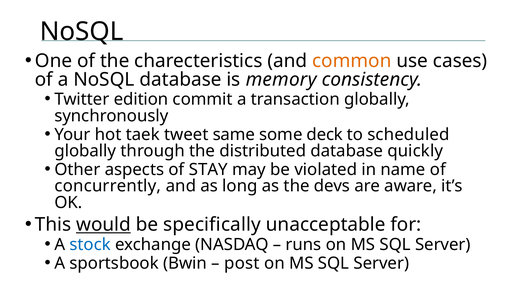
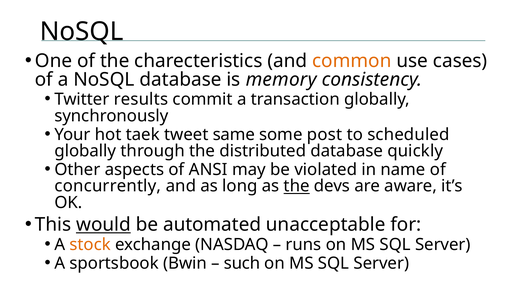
edition: edition -> results (141, 99)
deck: deck -> post (325, 135)
STAY: STAY -> ANSI (208, 170)
the underline: none -> present (297, 186)
specifically: specifically -> automated (212, 225)
stock colour: blue -> orange (90, 245)
post: post -> such (242, 263)
